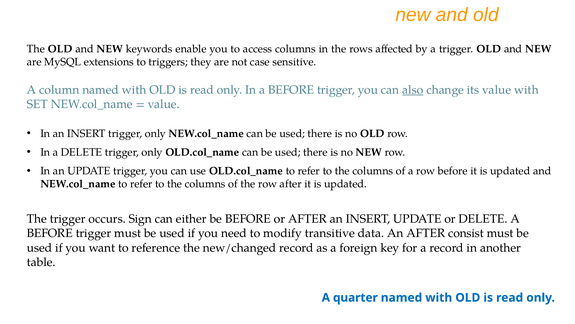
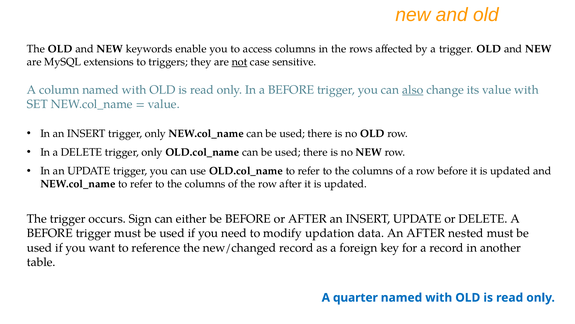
not underline: none -> present (240, 62)
transitive: transitive -> updation (330, 233)
consist: consist -> nested (466, 233)
